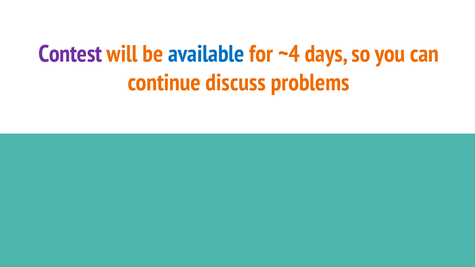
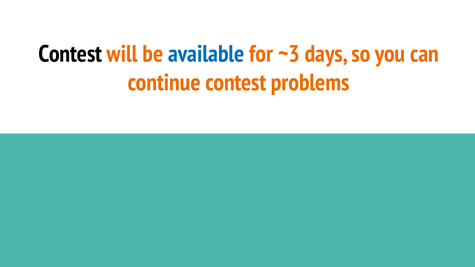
Contest colour: purple -> black (70, 54)
~4: ~4 -> ~3 (289, 54)
continue discuss: discuss -> contest (236, 83)
